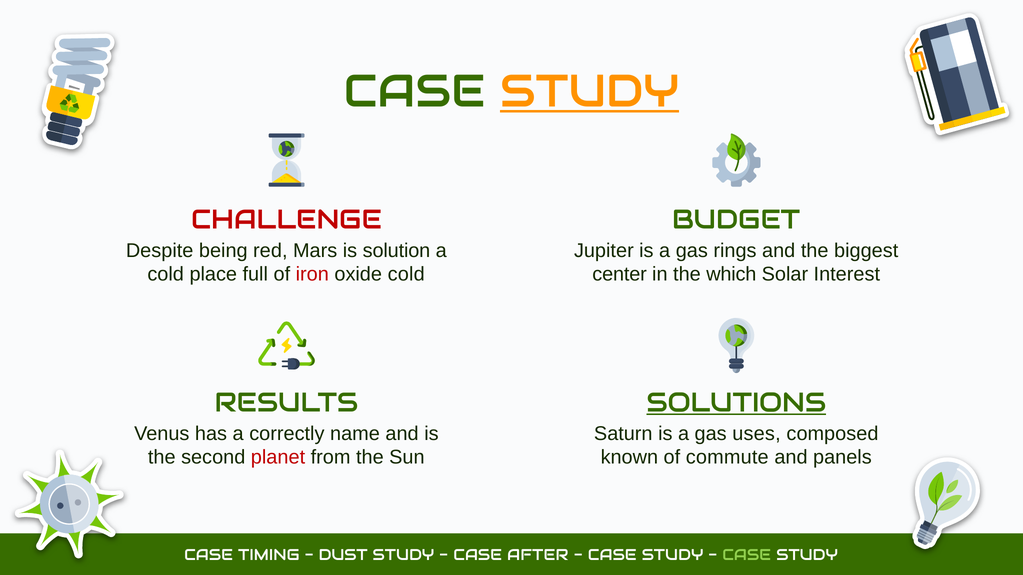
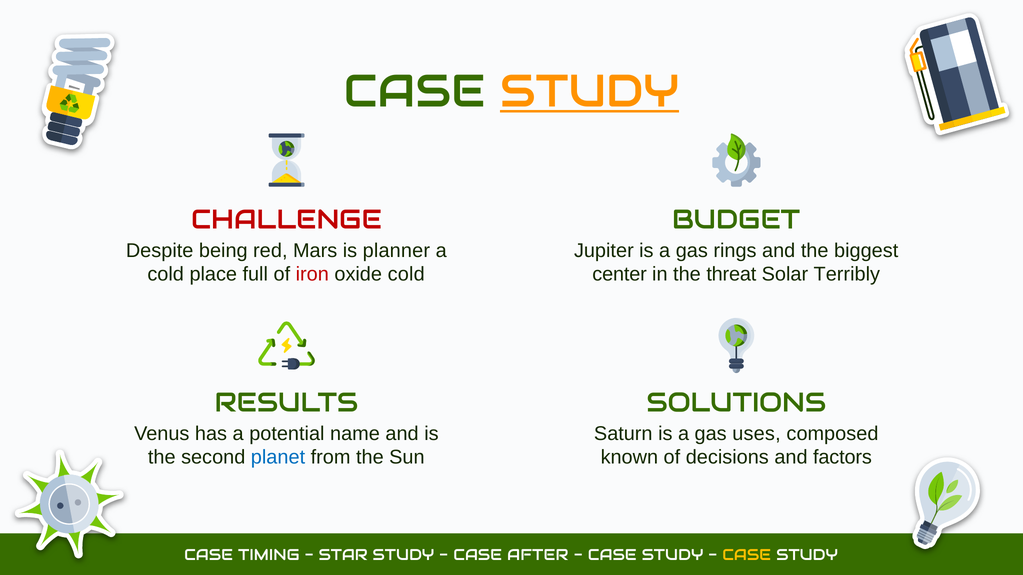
solution: solution -> planner (396, 251)
which: which -> threat (731, 275)
Interest: Interest -> Terribly (847, 275)
SOLUTIONS underline: present -> none (736, 403)
correctly: correctly -> potential (287, 434)
planet colour: red -> blue (278, 458)
commute: commute -> decisions (727, 458)
panels: panels -> factors (842, 458)
DUST: DUST -> STAR (343, 556)
CASE colour: light green -> yellow (747, 556)
